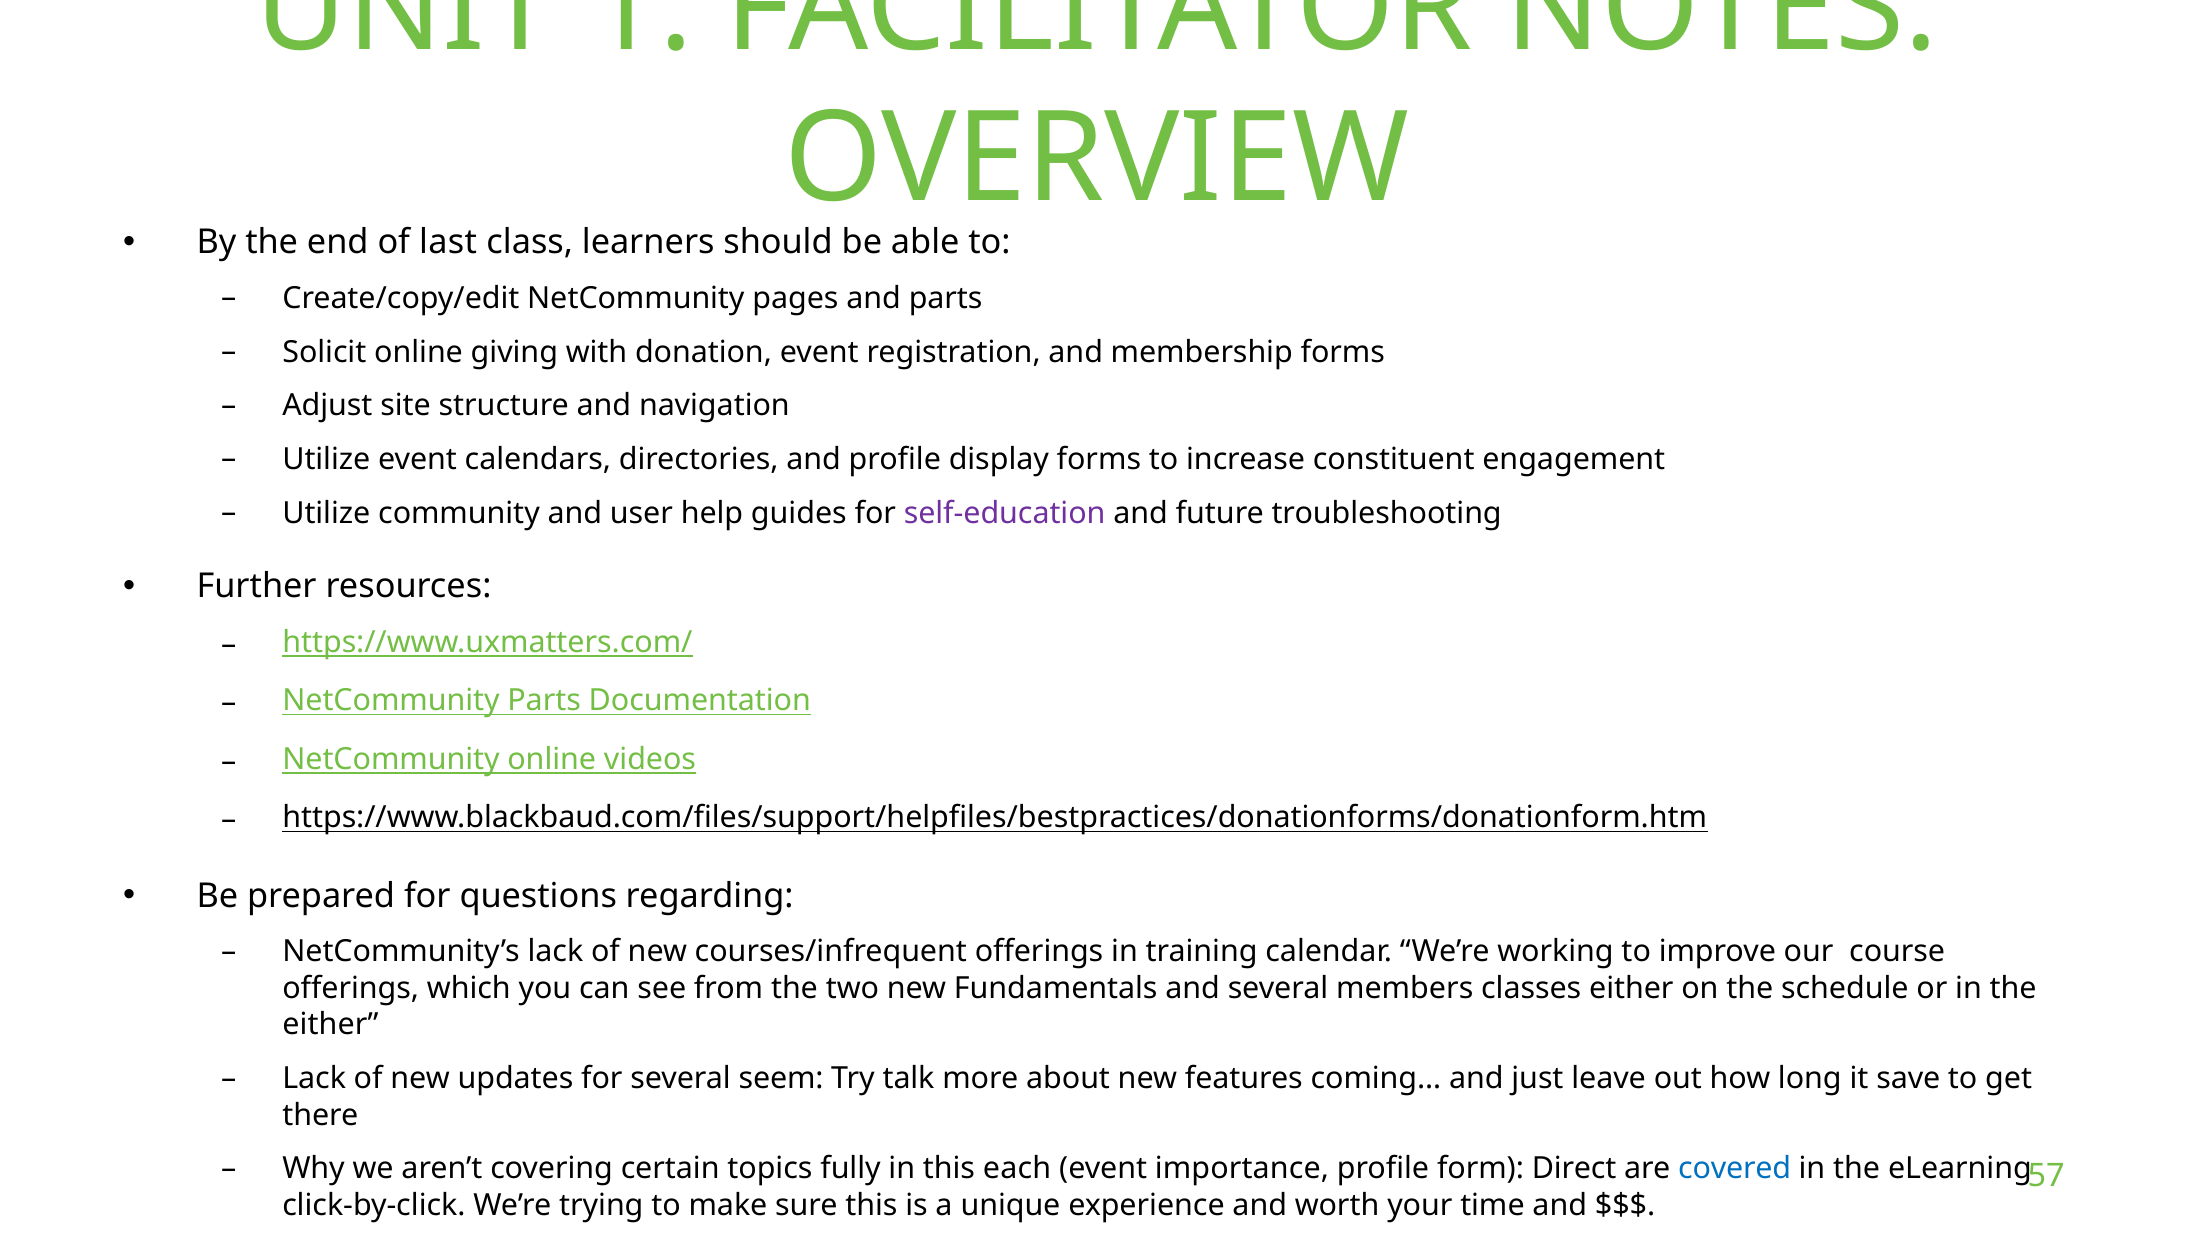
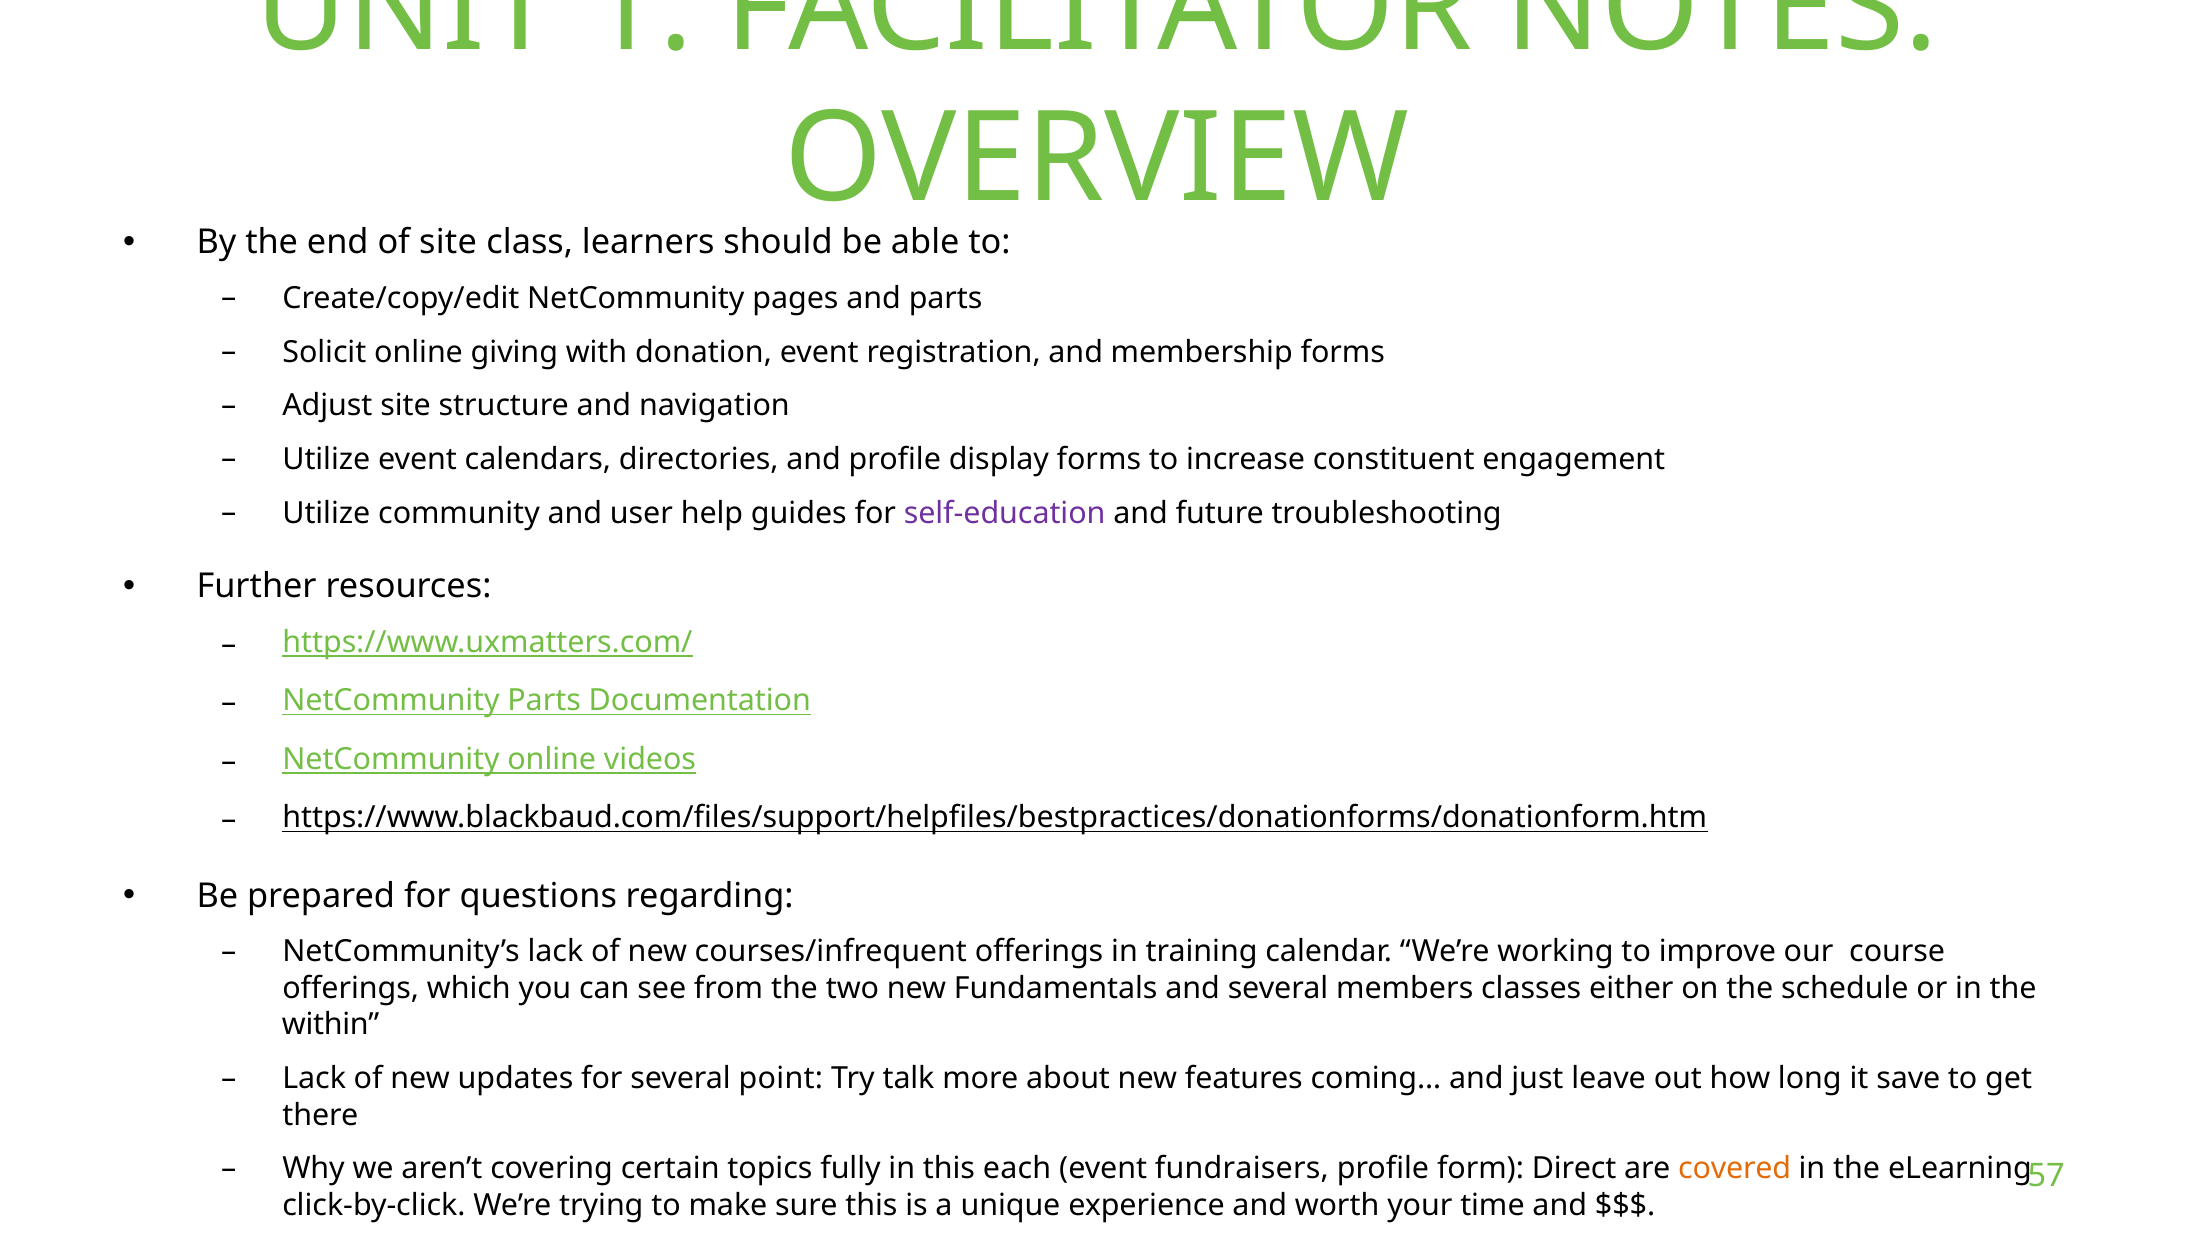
of last: last -> site (448, 243)
either: either -> within (331, 1025)
seem: seem -> point (781, 1079)
importance: importance -> fundraisers (1242, 1169)
covered colour: blue -> orange (1735, 1169)
